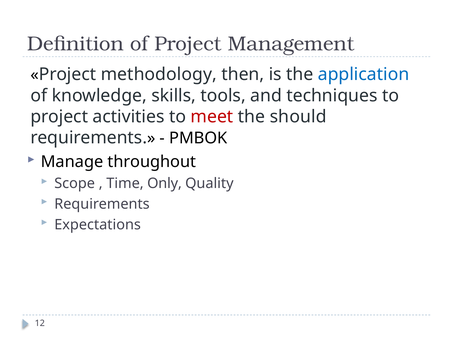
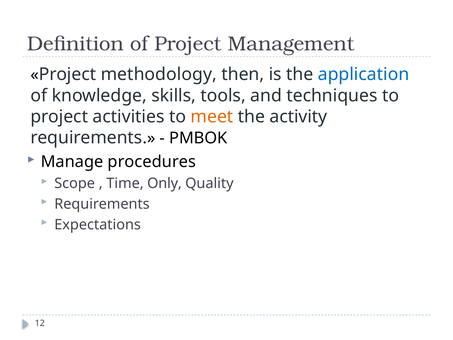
meet colour: red -> orange (212, 117)
should: should -> activity (298, 117)
throughout: throughout -> procedures (152, 162)
